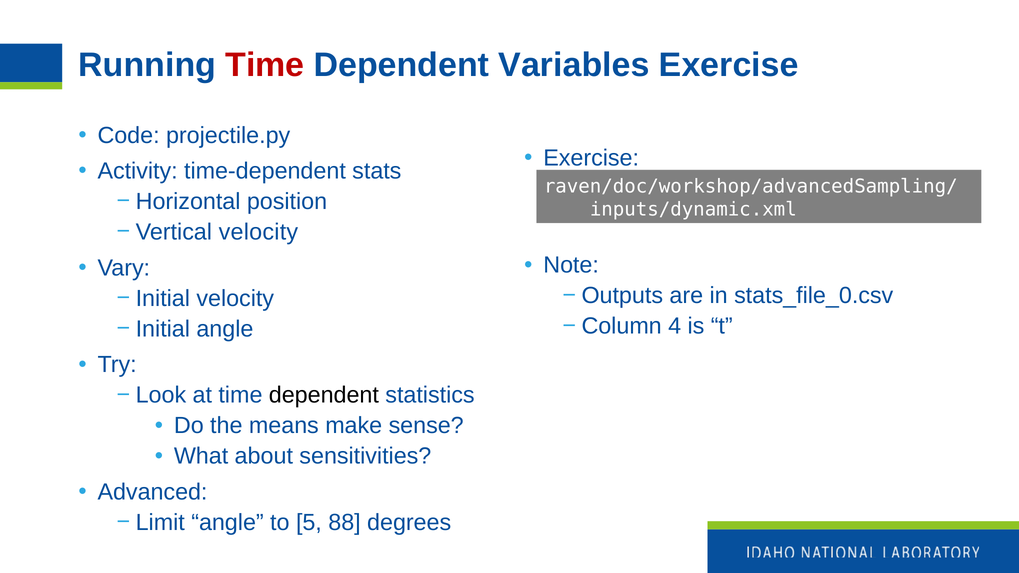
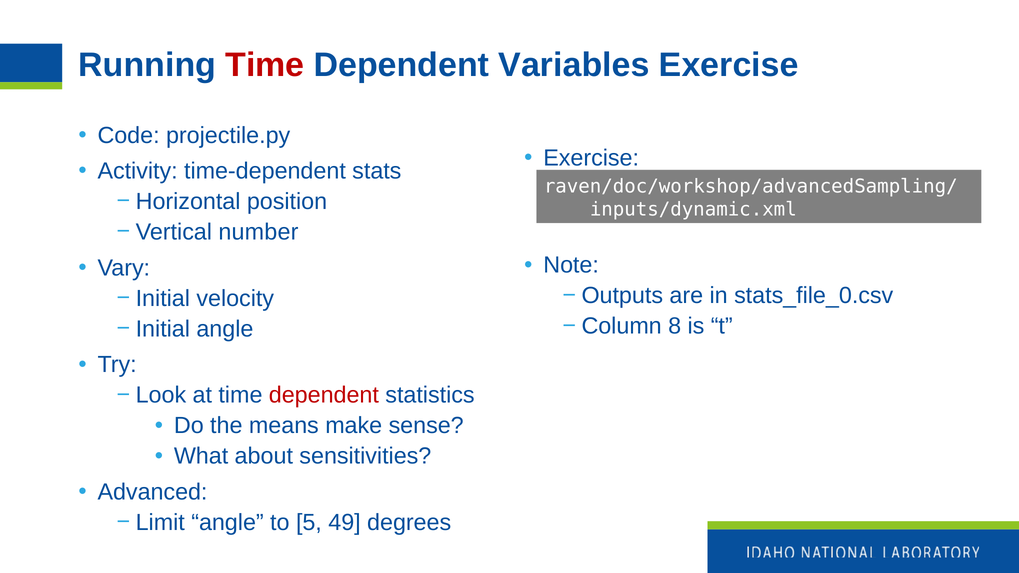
velocity: velocity -> number (258, 232)
4: 4 -> 8 (675, 326)
dependent colour: black -> red (324, 395)
88: 88 -> 49 (344, 523)
